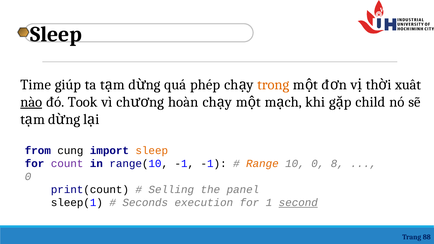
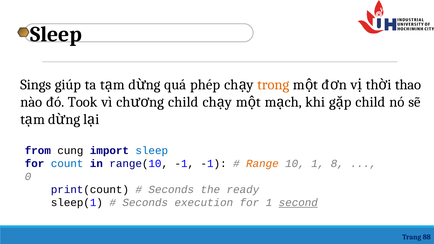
Time: Time -> Sings (36, 85)
xuất: xuất -> thao (408, 85)
nào underline: present -> none (31, 102)
hoàn: hoàn -> child (183, 102)
sleep colour: orange -> blue (152, 151)
count colour: purple -> blue (67, 164)
10 0: 0 -> 1 (318, 164)
Selling: Selling -> Seconds (171, 190)
panel: panel -> ready (243, 190)
